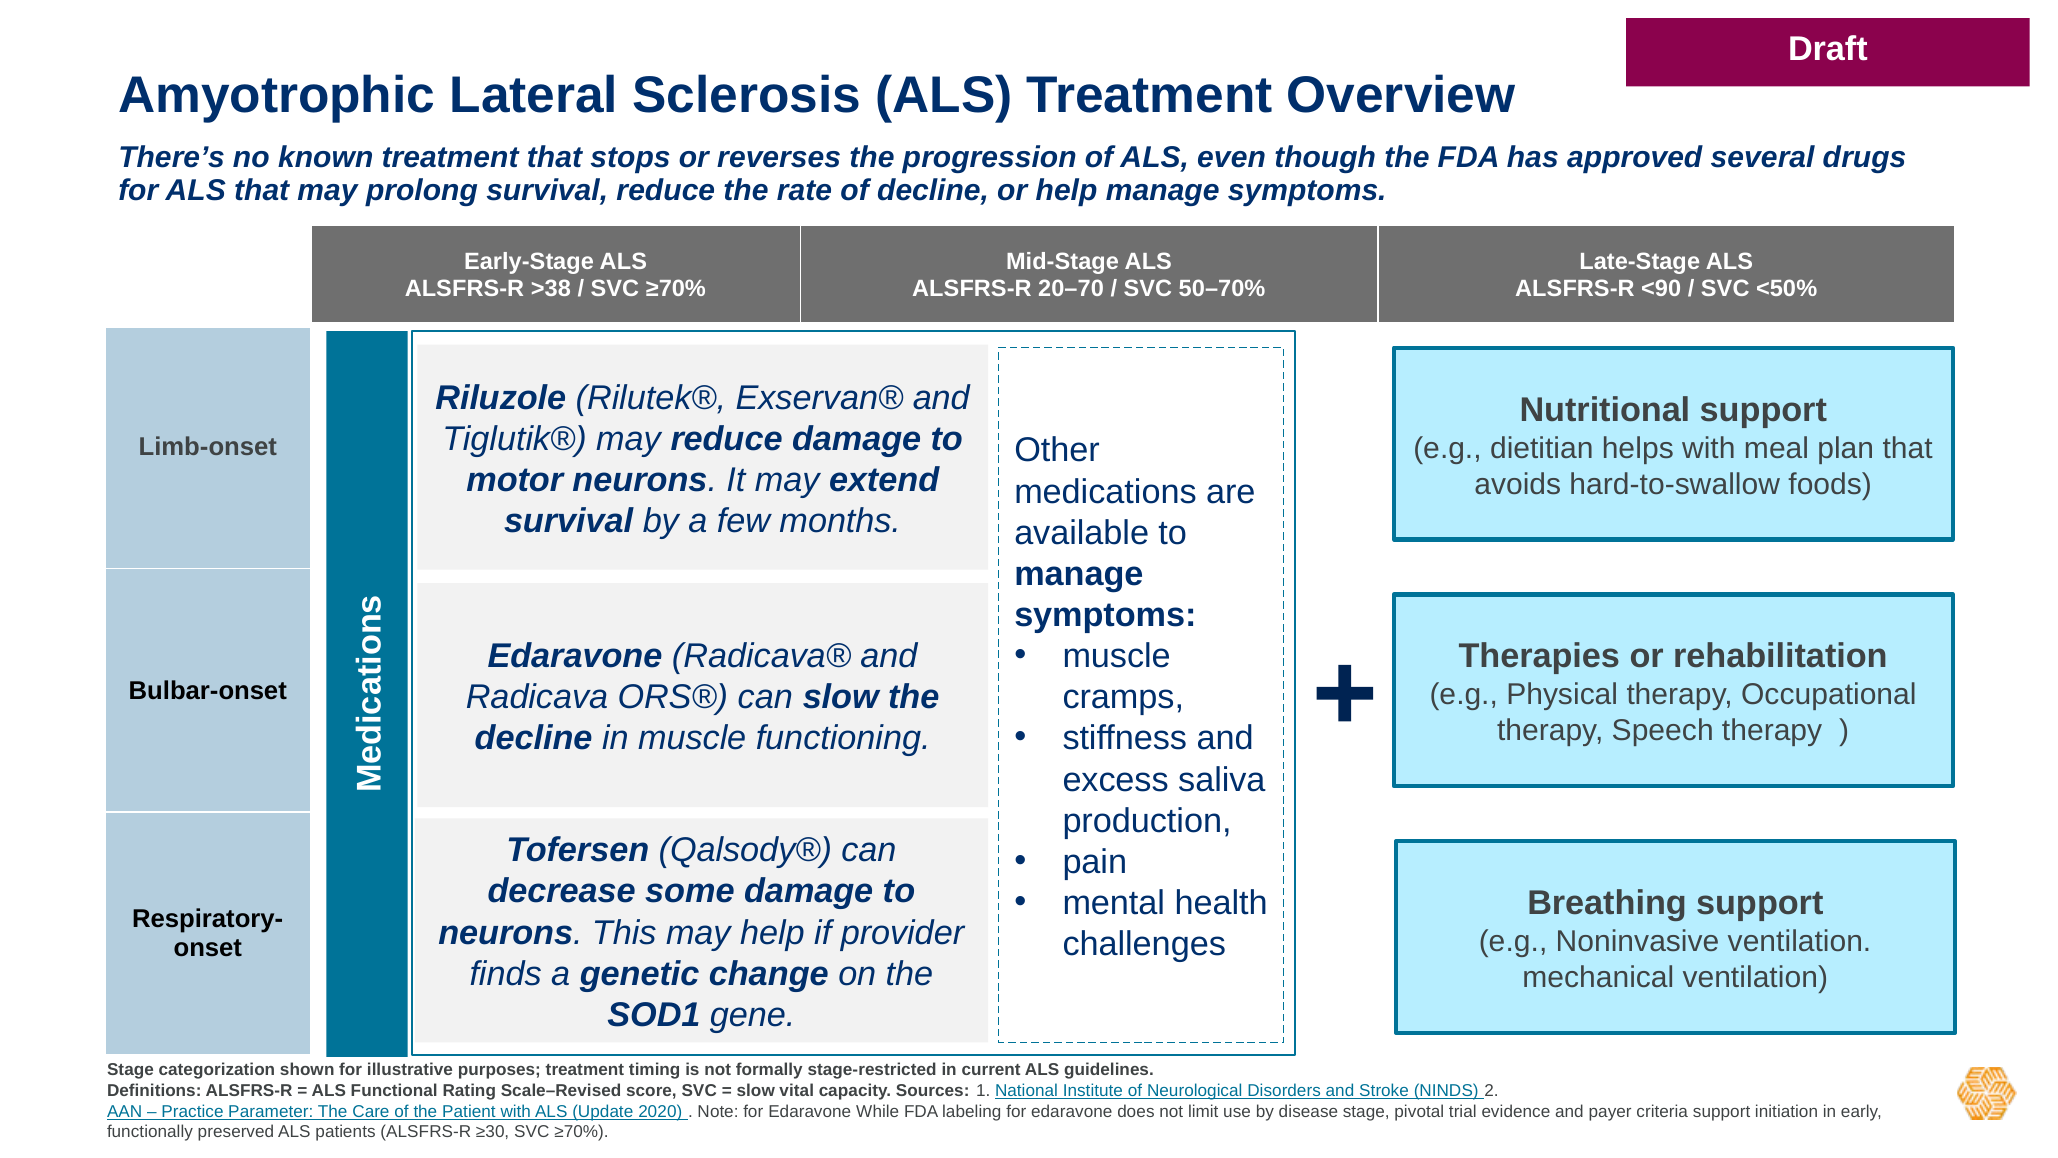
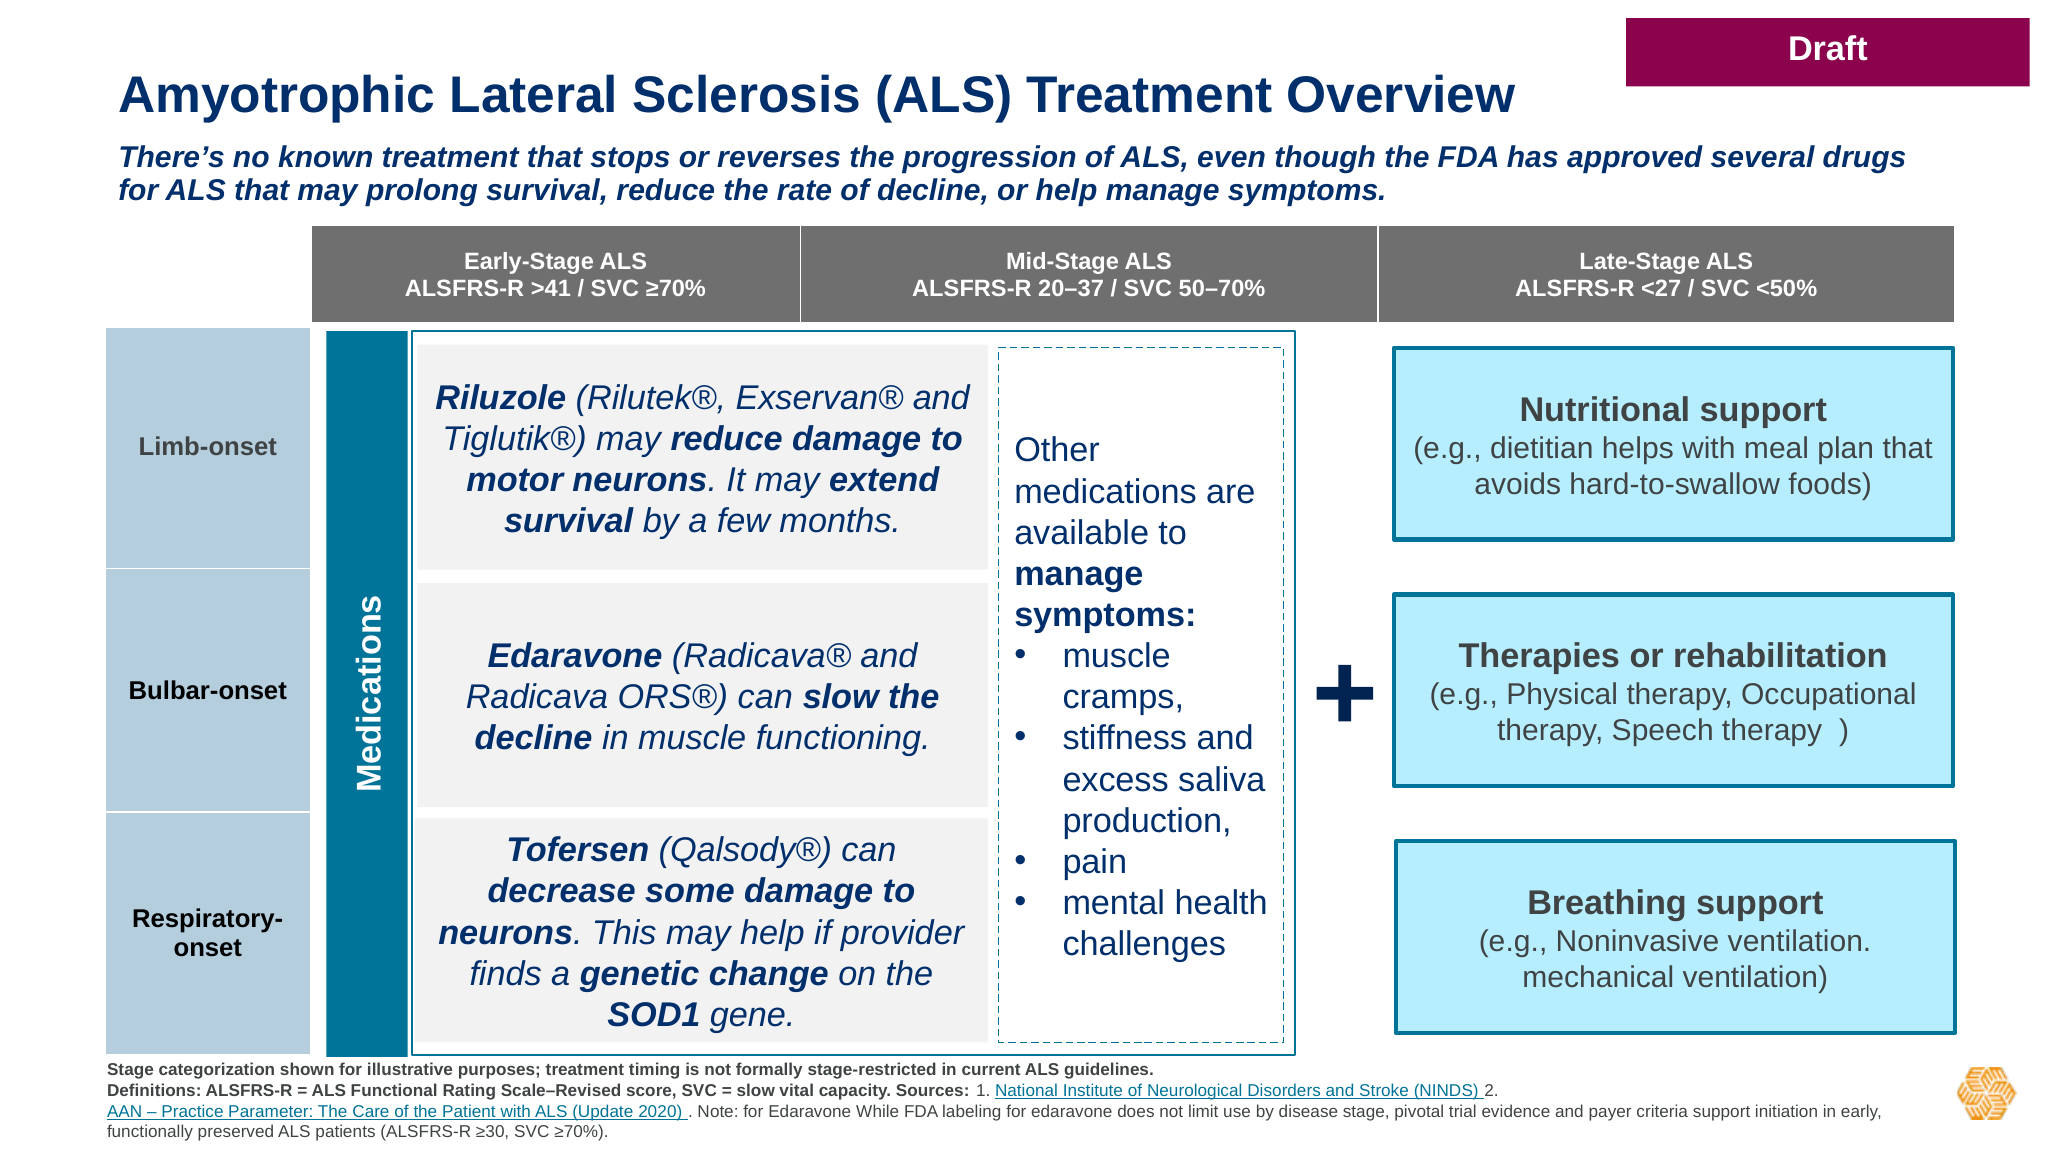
>38: >38 -> >41 (551, 288)
20–70: 20–70 -> 20–37 (1071, 288)
<90: <90 -> <27 (1661, 288)
